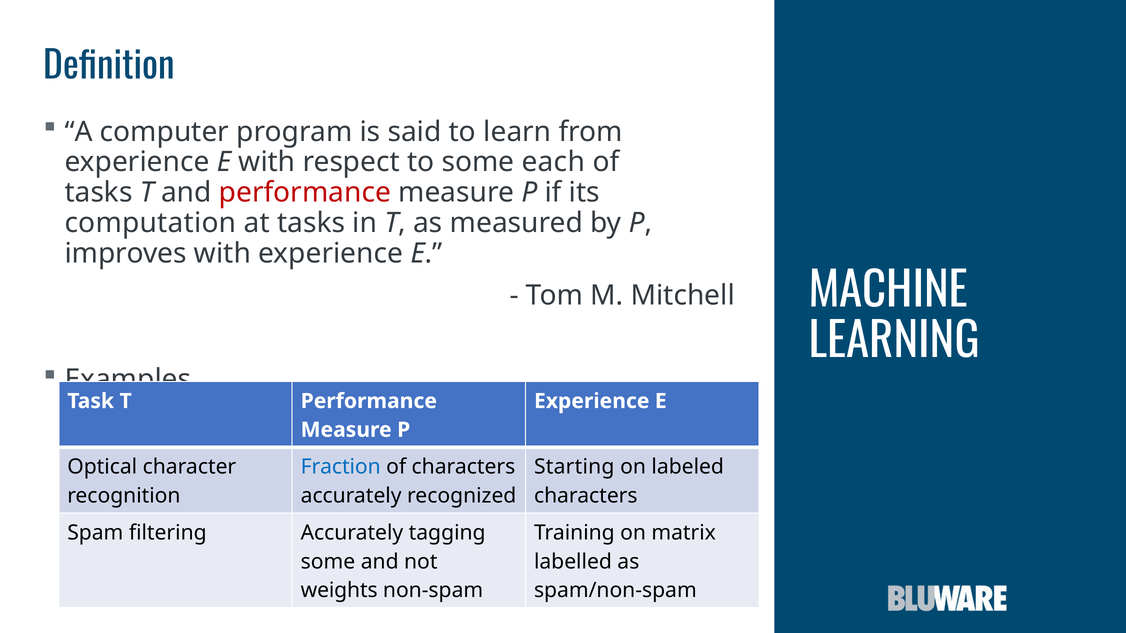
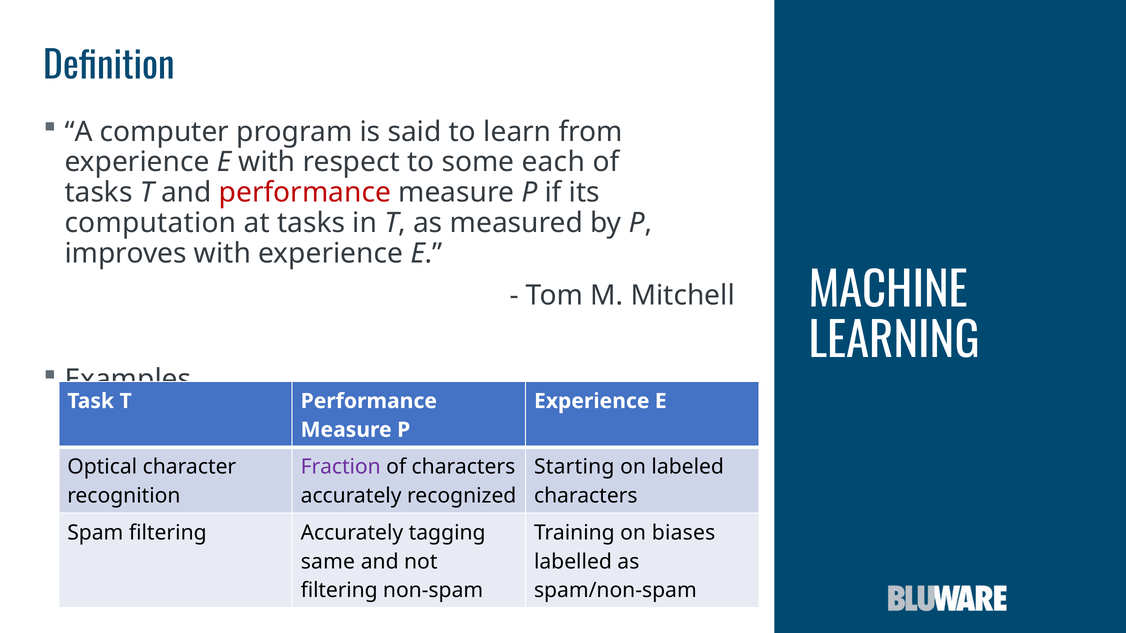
Fraction colour: blue -> purple (341, 467)
matrix: matrix -> biases (684, 533)
some: some -> same (328, 562)
weights: weights -> filtering (339, 591)
